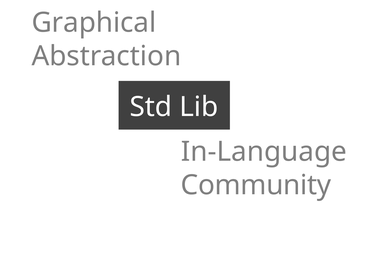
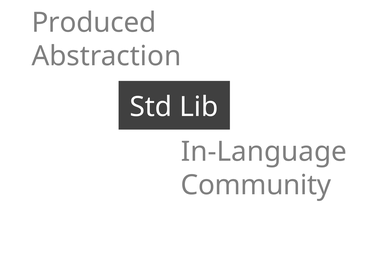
Graphical: Graphical -> Produced (94, 23)
